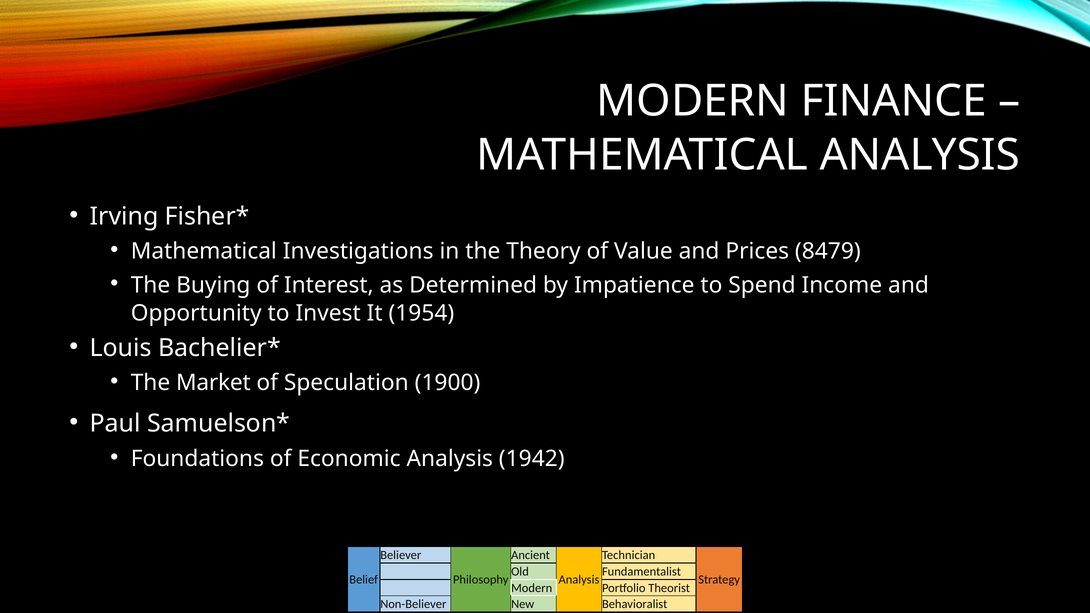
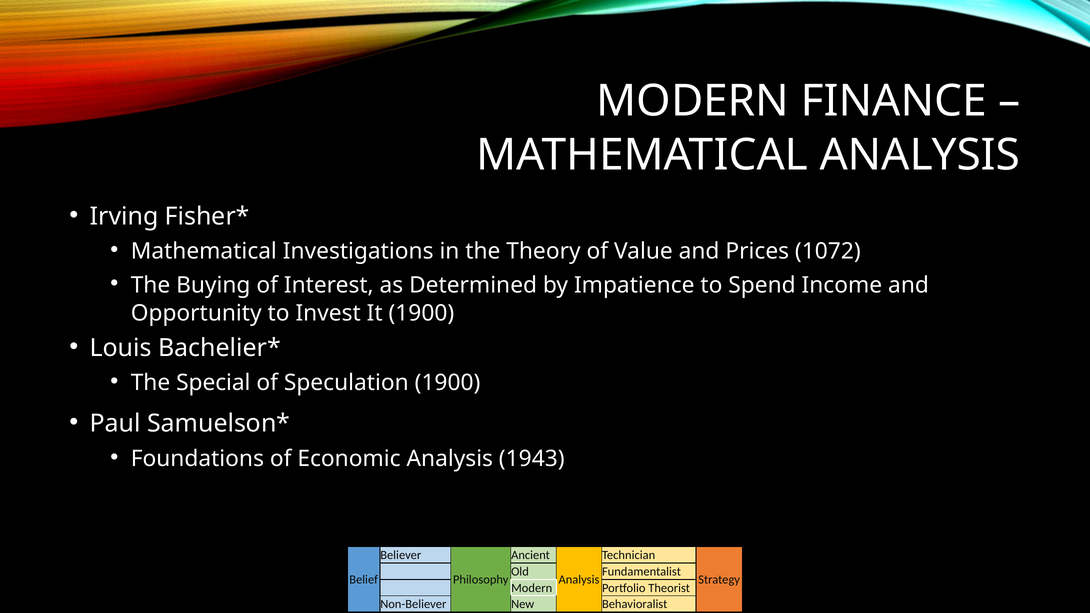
8479: 8479 -> 1072 (828, 251)
It 1954: 1954 -> 1900 (421, 313)
Market: Market -> Special (213, 383)
1942: 1942 -> 1943 (532, 459)
